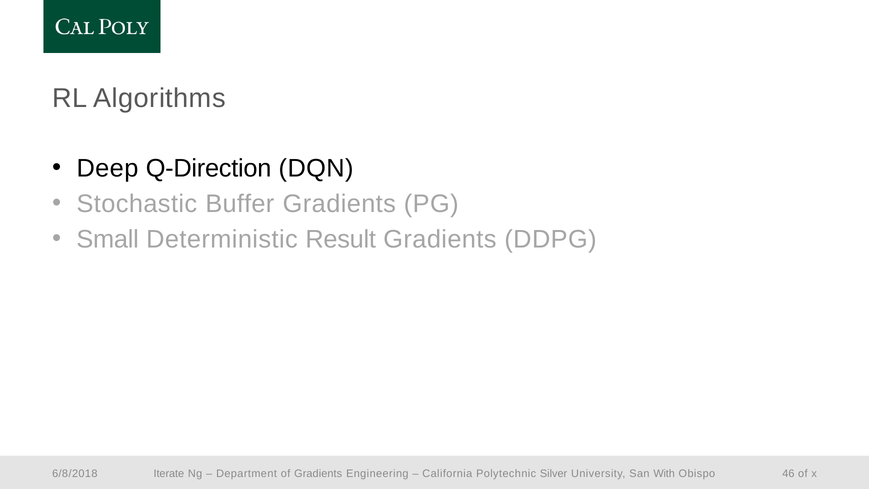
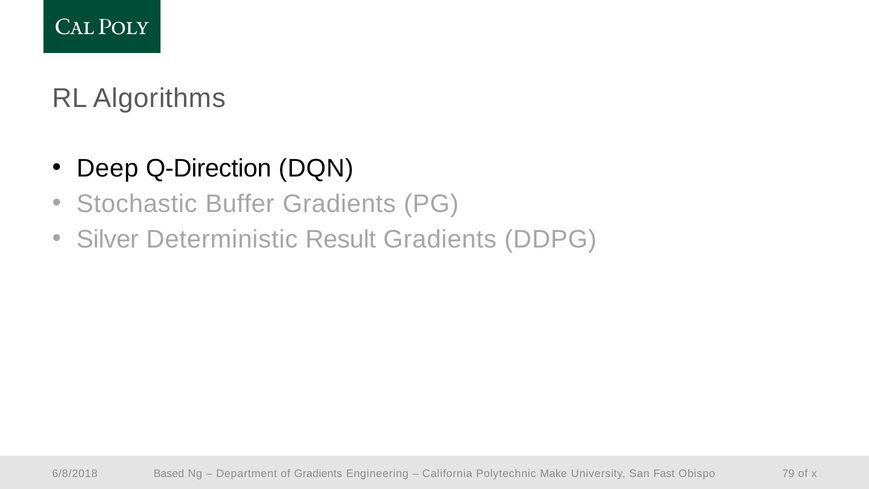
Small: Small -> Silver (108, 239)
Iterate: Iterate -> Based (169, 474)
Silver: Silver -> Make (554, 474)
With: With -> Fast (664, 474)
46: 46 -> 79 (788, 474)
